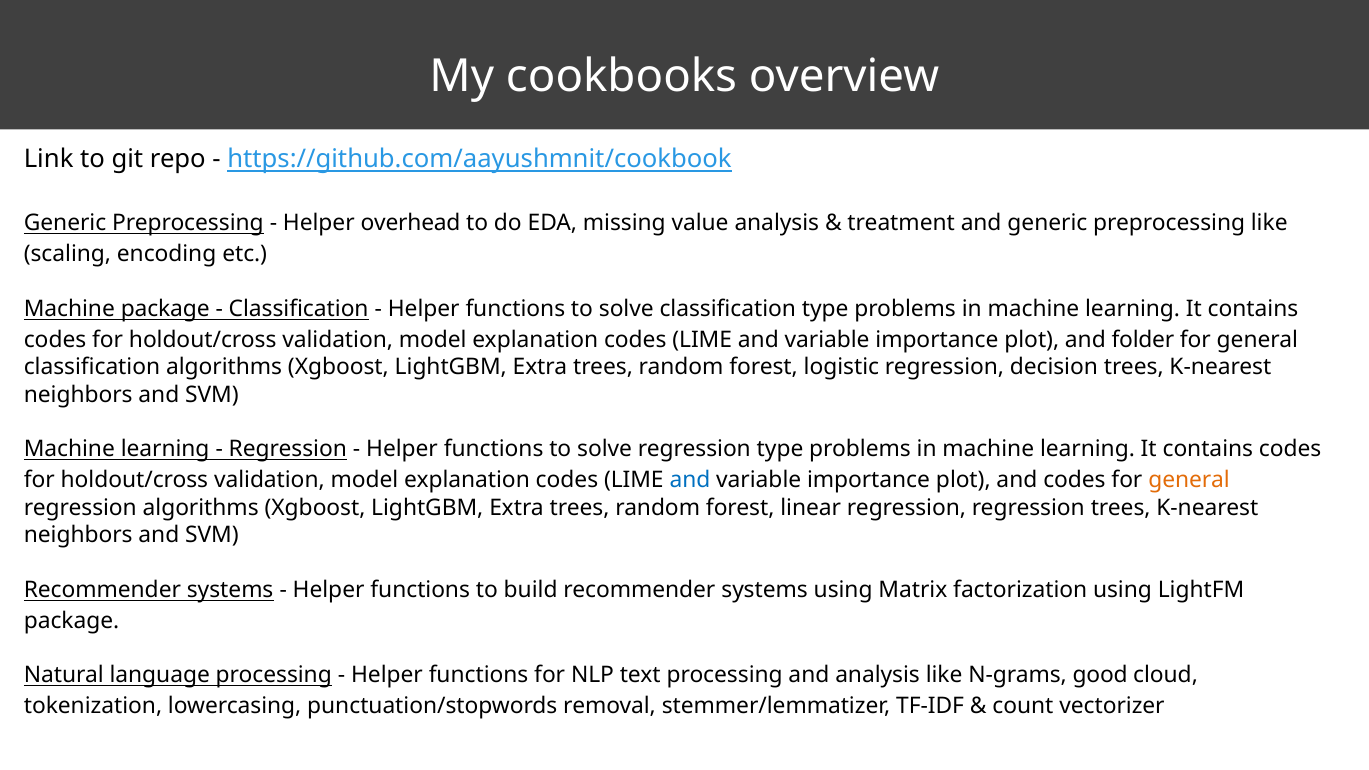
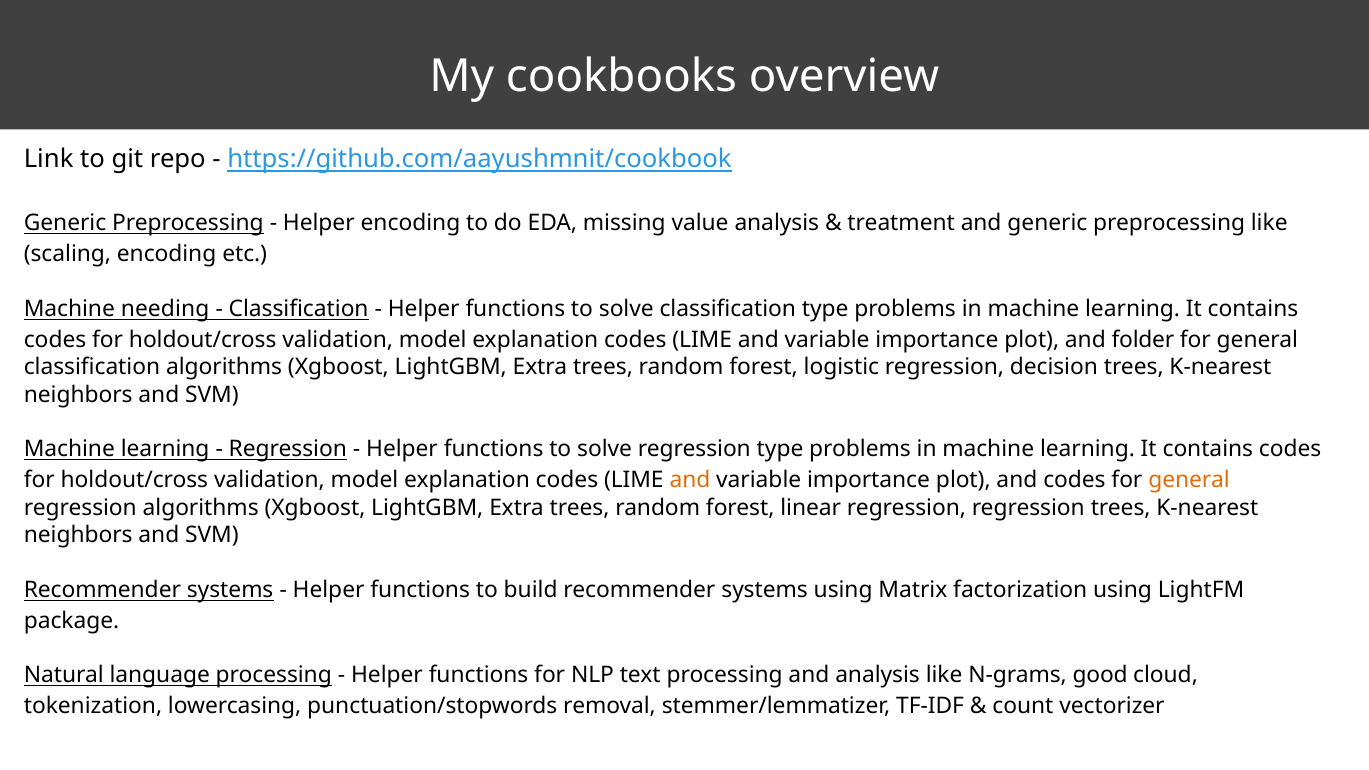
Helper overhead: overhead -> encoding (410, 223)
Machine package: package -> needing (165, 309)
and colour: blue -> orange (690, 480)
